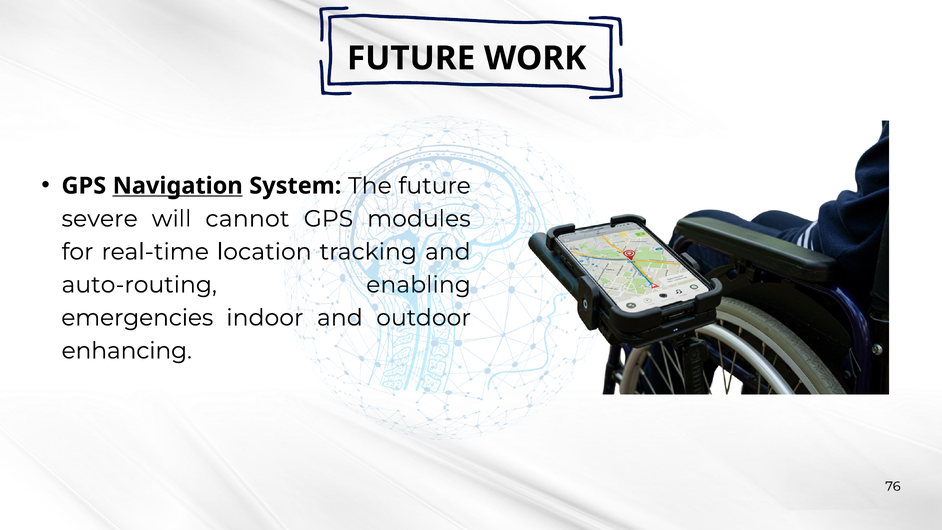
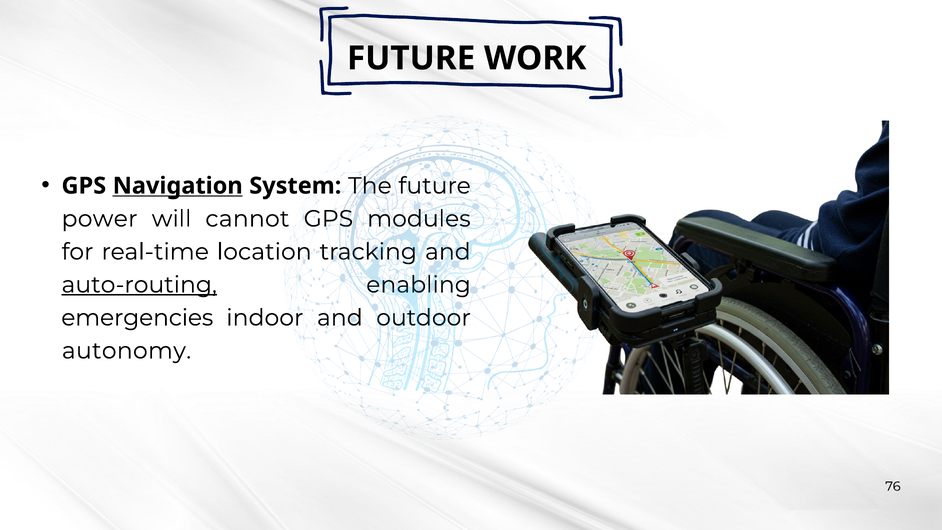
severe: severe -> power (100, 219)
auto-routing underline: none -> present (139, 285)
enhancing: enhancing -> autonomy (126, 351)
